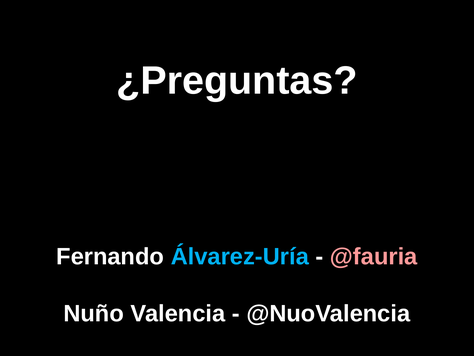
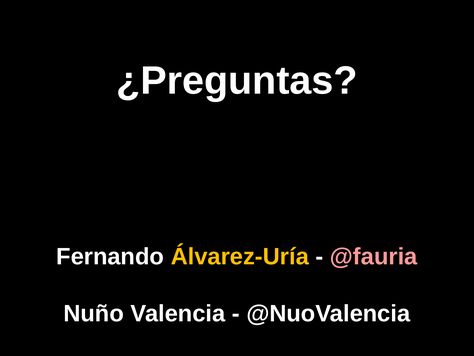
Álvarez-Uría colour: light blue -> yellow (240, 256)
